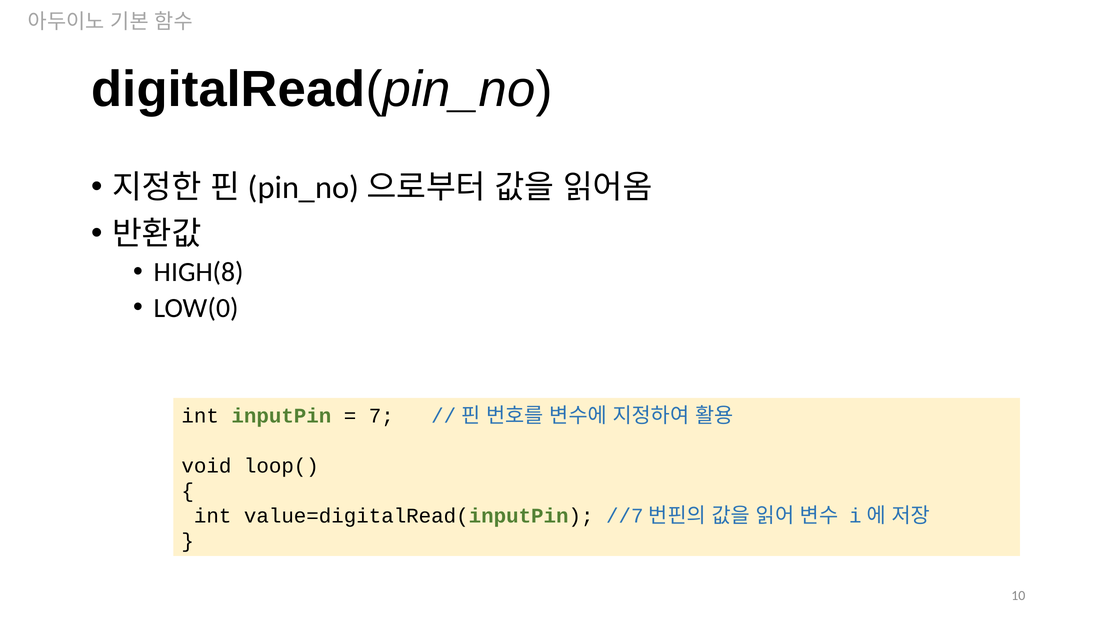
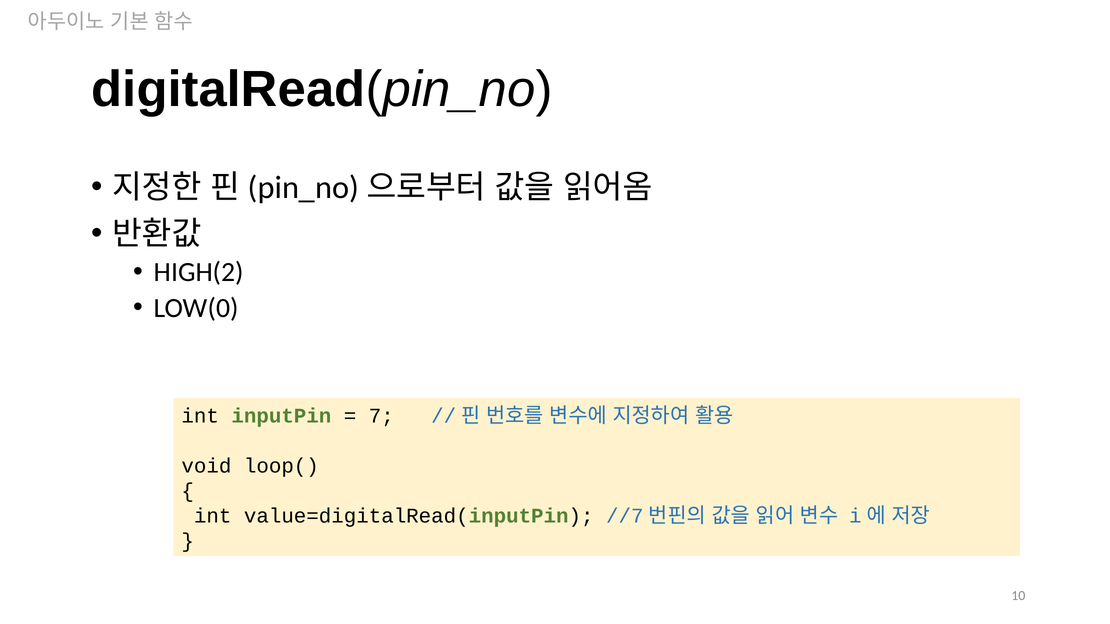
HIGH(8: HIGH(8 -> HIGH(2 (199, 272)
